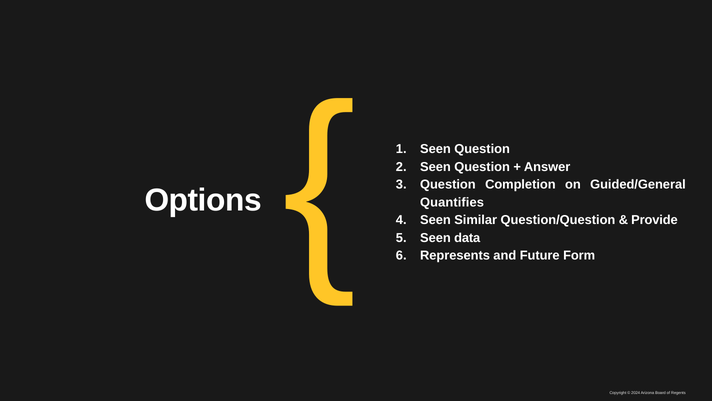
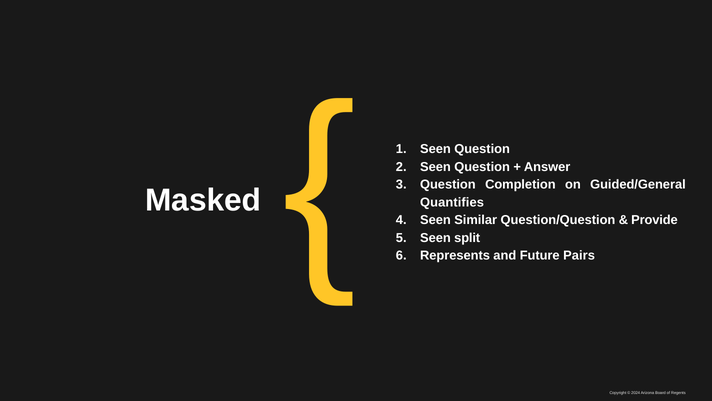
Options: Options -> Masked (203, 200)
data: data -> split (467, 238)
Form: Form -> Pairs (579, 255)
